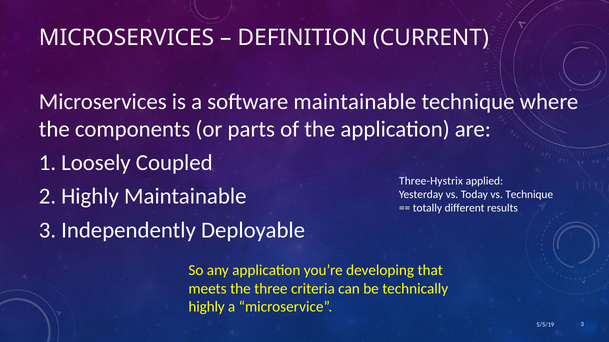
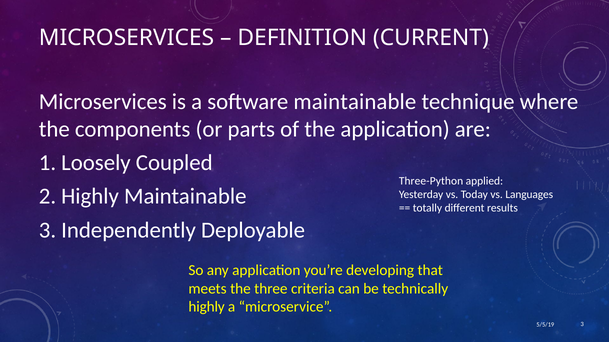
Three-Hystrix: Three-Hystrix -> Three-Python (431, 181)
vs Technique: Technique -> Languages (529, 195)
